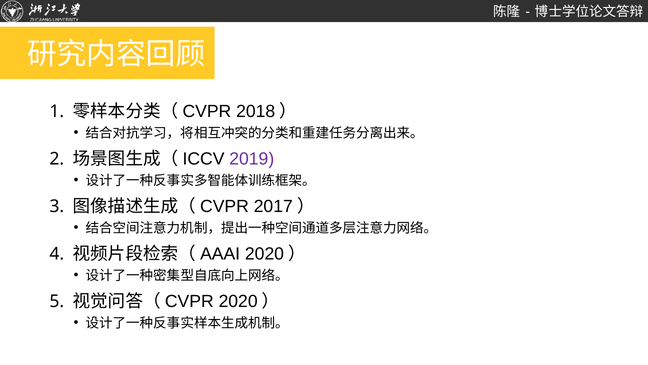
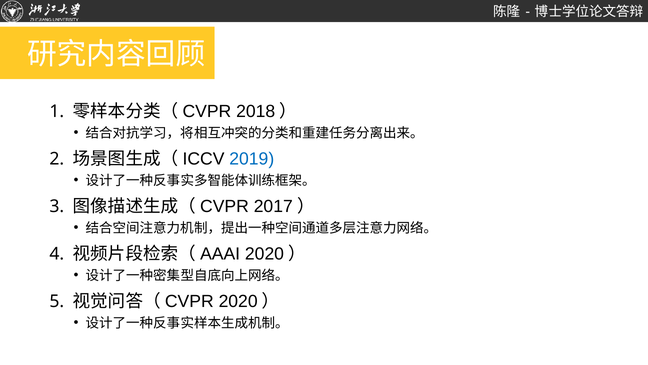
2019 colour: purple -> blue (252, 159)
